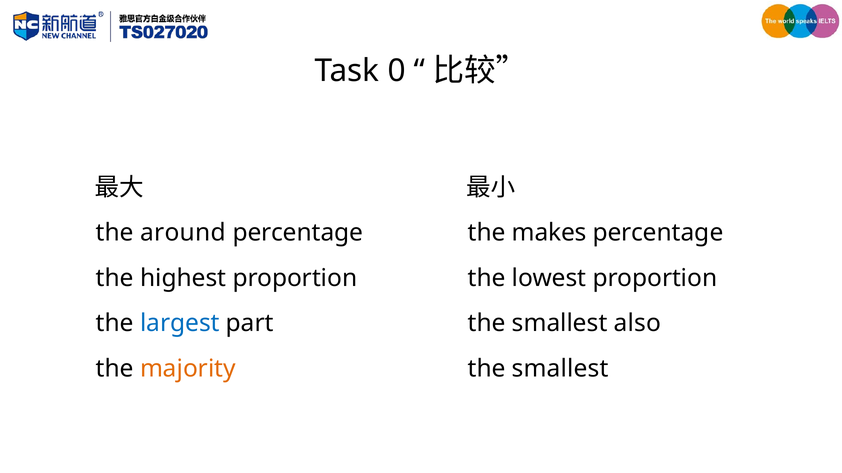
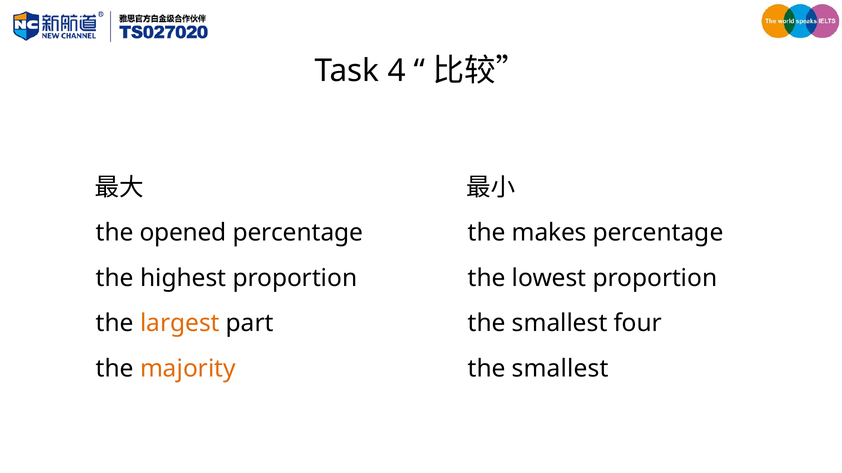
0: 0 -> 4 (397, 71)
around: around -> opened (183, 233)
largest colour: blue -> orange (180, 324)
also: also -> four (638, 324)
